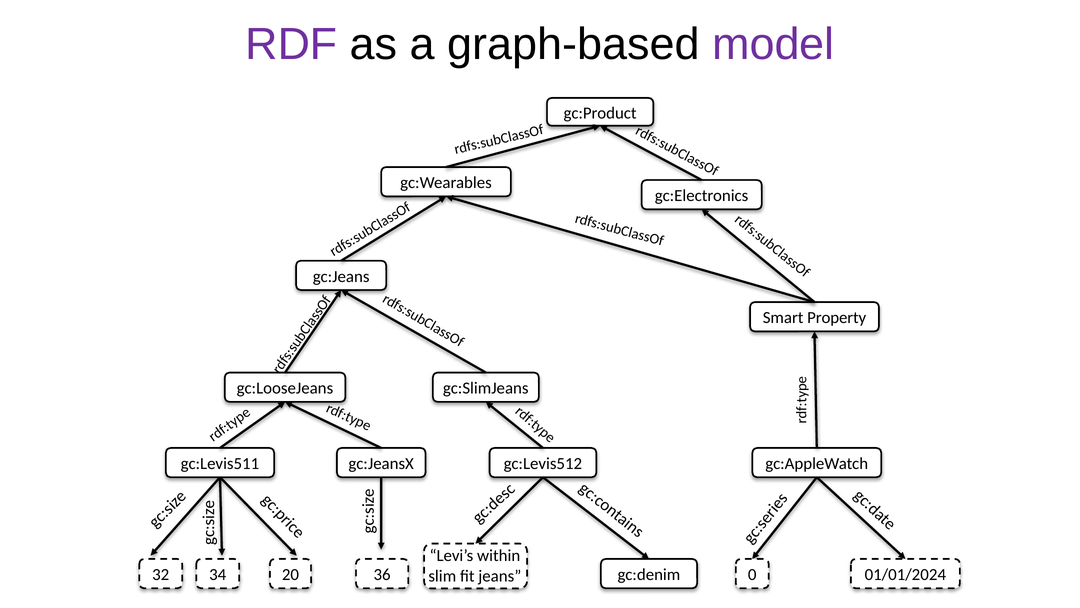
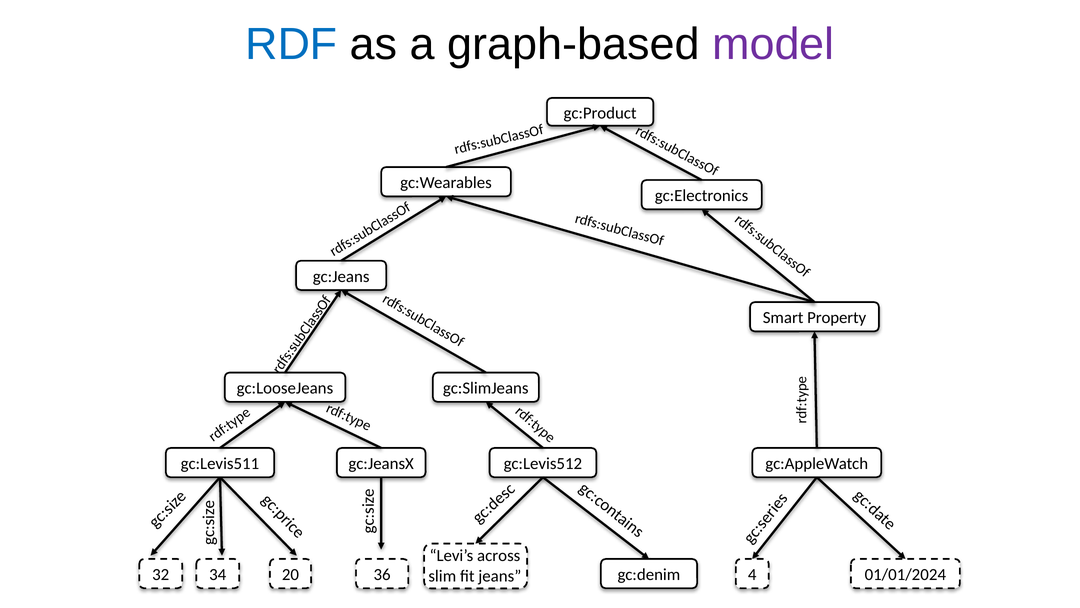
RDF colour: purple -> blue (291, 44)
within: within -> across (499, 555)
0: 0 -> 4 (752, 574)
